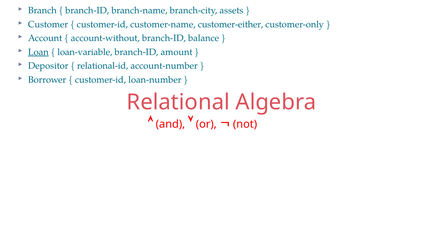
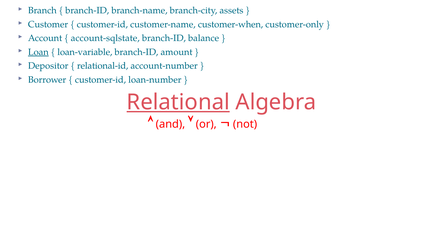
customer-either: customer-either -> customer-when (231, 24)
account-without: account-without -> account-sqlstate (105, 38)
Relational underline: none -> present (178, 102)
